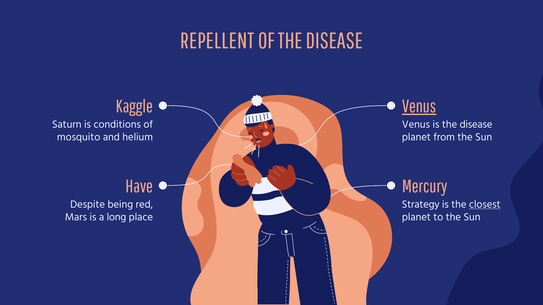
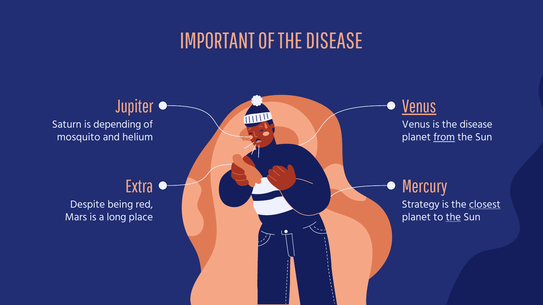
REPELLENT: REPELLENT -> IMPORTANT (217, 41)
Kaggle: Kaggle -> Jupiter (135, 107)
conditions: conditions -> depending (117, 125)
from underline: none -> present (444, 137)
Have: Have -> Extra (139, 187)
the underline: none -> present (453, 217)
